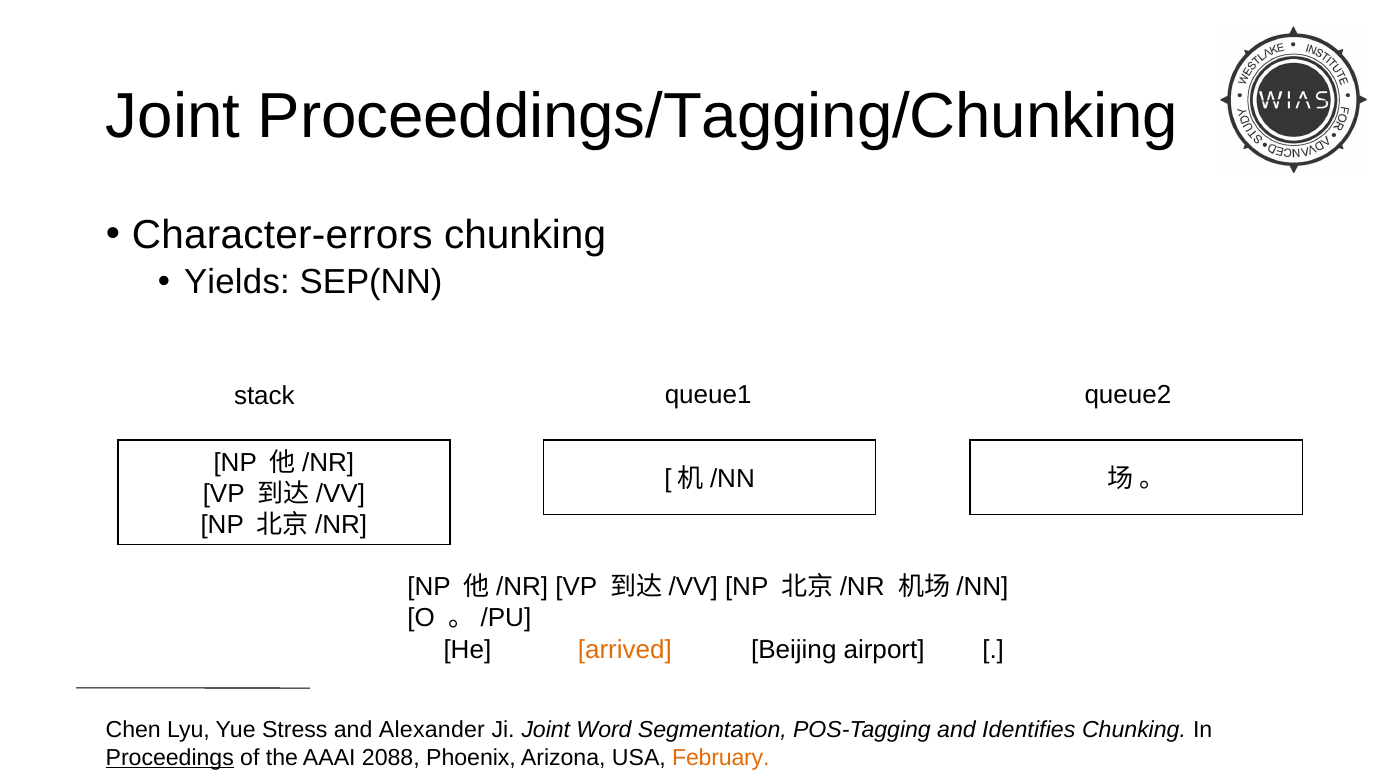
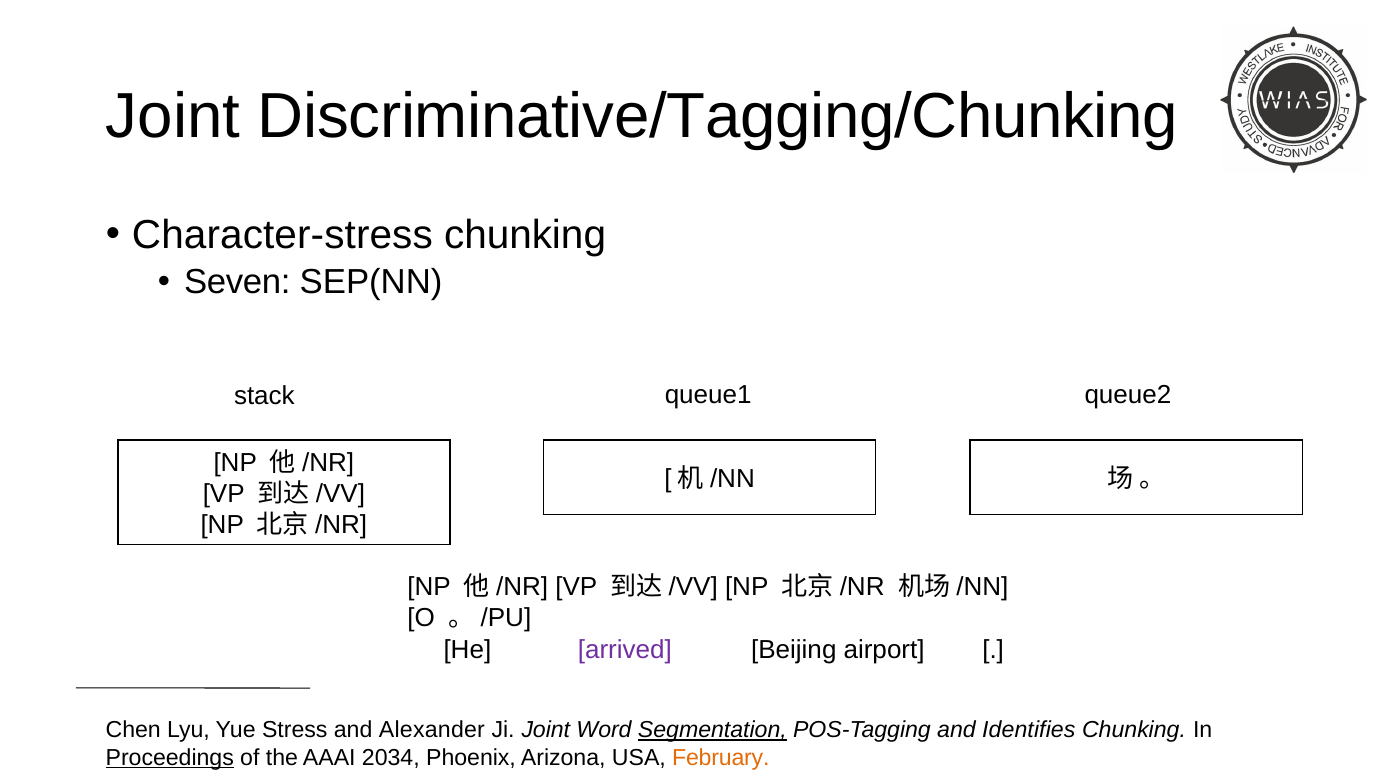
Proceeddings/Tagging/Chunking: Proceeddings/Tagging/Chunking -> Discriminative/Tagging/Chunking (718, 117)
Character-errors: Character-errors -> Character-stress (282, 235)
Yields: Yields -> Seven (237, 283)
arrived colour: orange -> purple (625, 650)
Segmentation underline: none -> present (712, 730)
2088: 2088 -> 2034 (391, 758)
